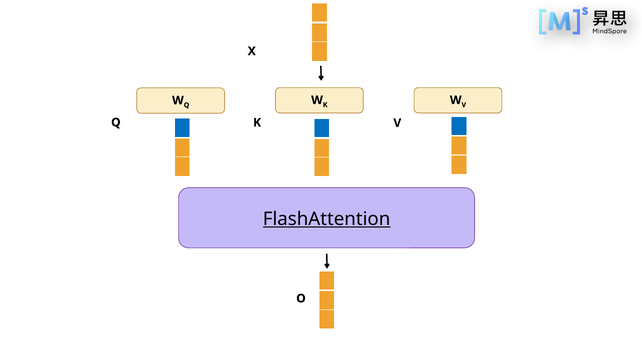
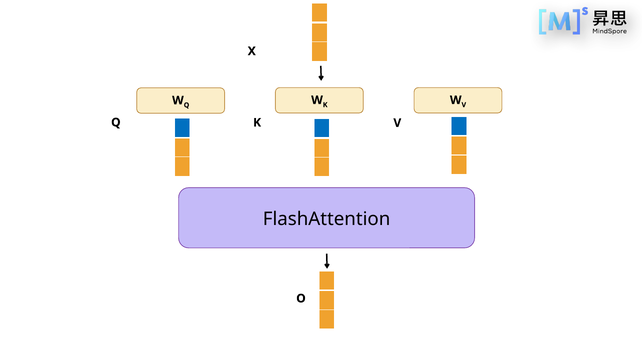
FlashAttention underline: present -> none (327, 219)
